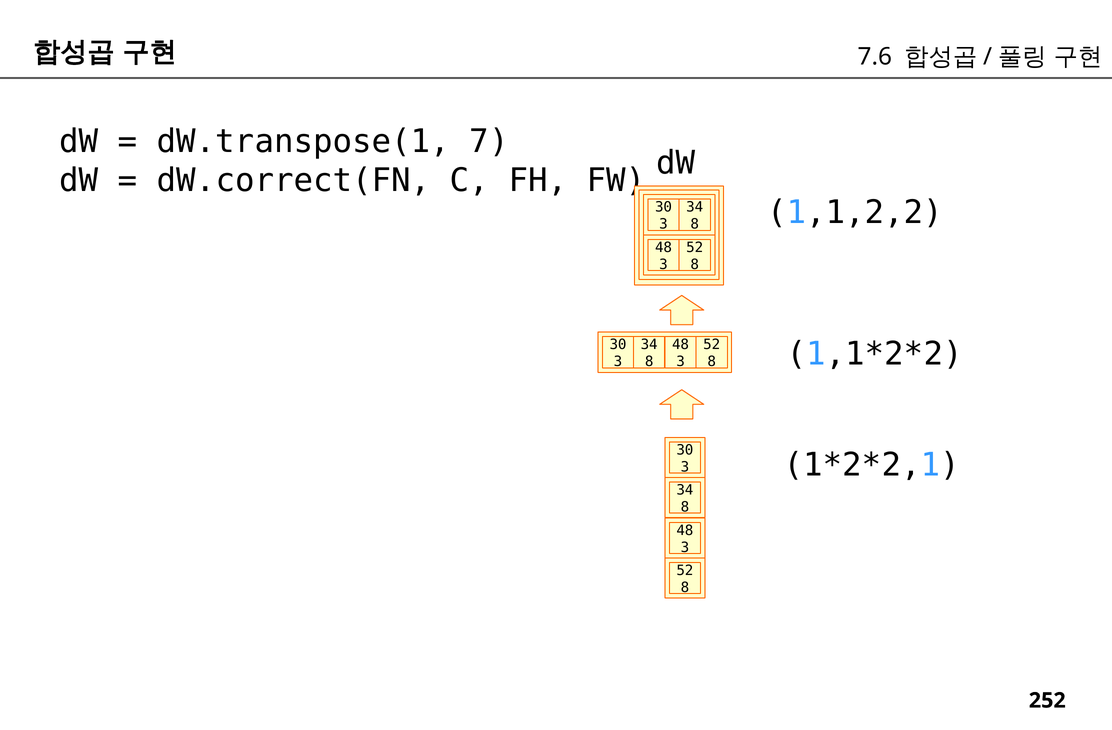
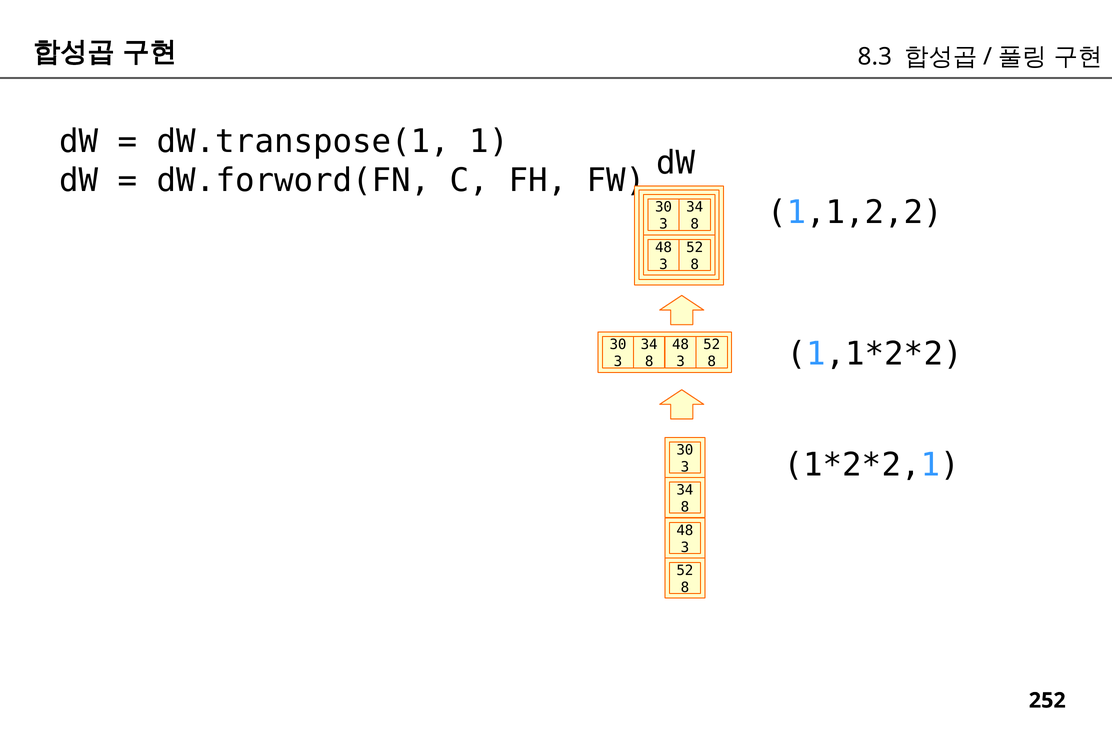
7.6: 7.6 -> 8.3 (875, 57)
7: 7 -> 1 (489, 142)
dW.correct(FN: dW.correct(FN -> dW.forword(FN (294, 181)
